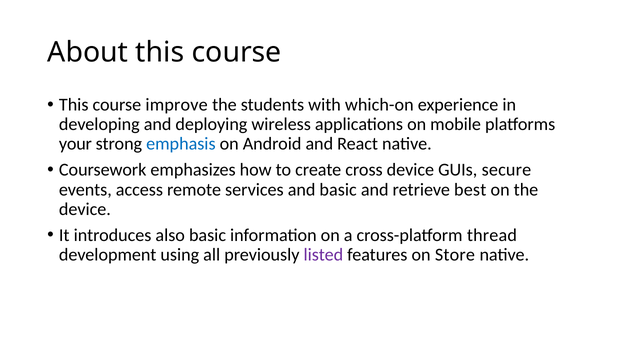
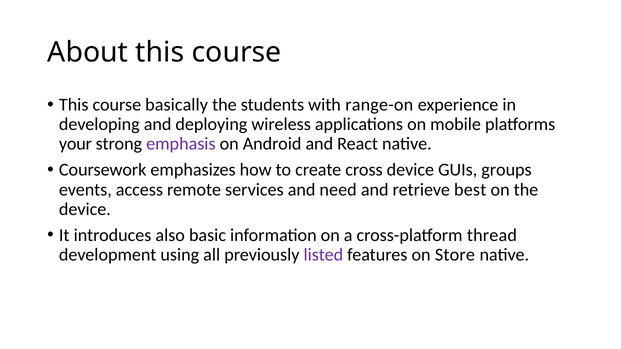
improve: improve -> basically (177, 105)
which-on: which-on -> range-on (379, 105)
emphasis colour: blue -> purple (181, 144)
secure: secure -> groups (507, 170)
and basic: basic -> need (338, 190)
